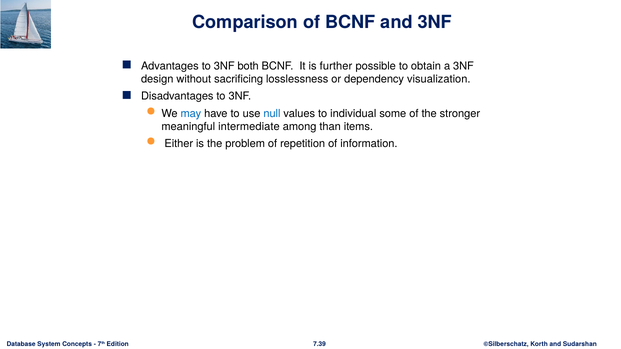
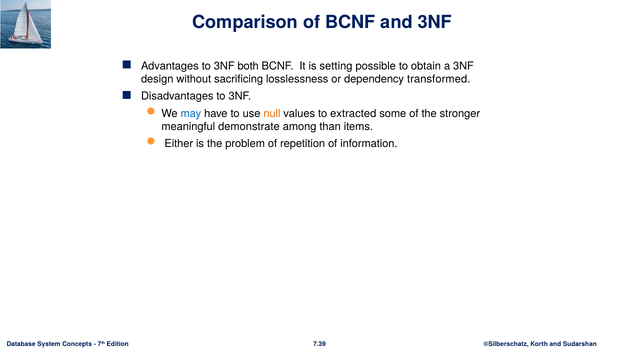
further: further -> setting (336, 66)
visualization: visualization -> transformed (439, 79)
null colour: blue -> orange (272, 113)
individual: individual -> extracted (353, 113)
intermediate: intermediate -> demonstrate (249, 127)
